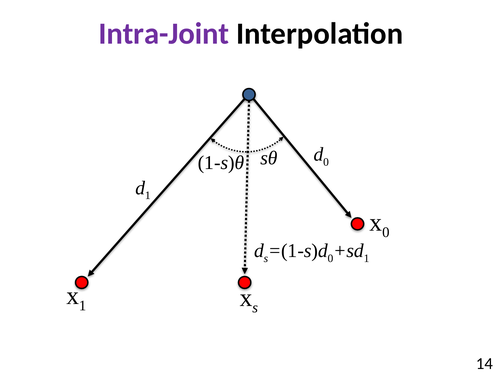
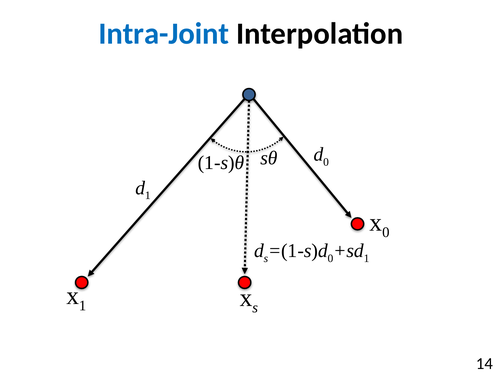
Intra-Joint colour: purple -> blue (164, 34)
